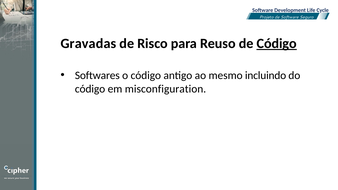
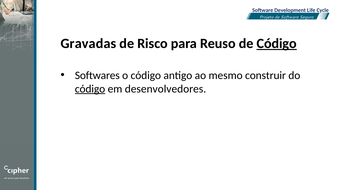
incluindo: incluindo -> construir (266, 75)
código underline: none -> present (90, 89)
misconfiguration: misconfiguration -> desenvolvedores (166, 89)
